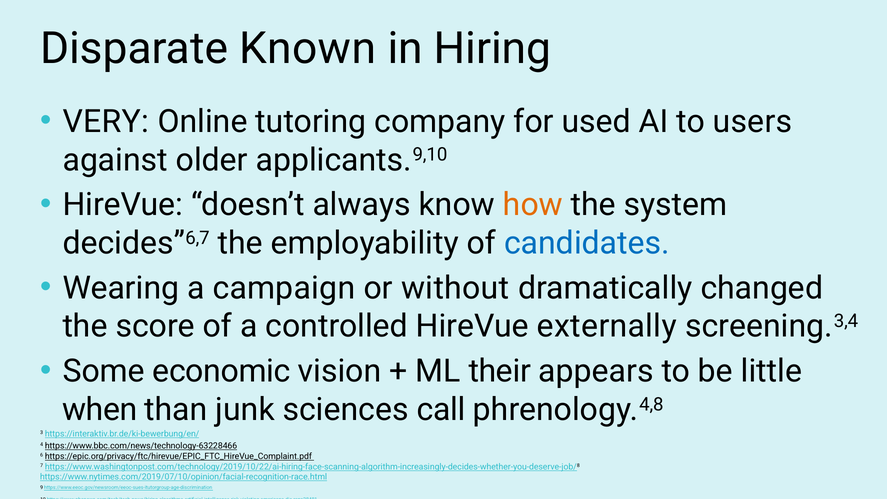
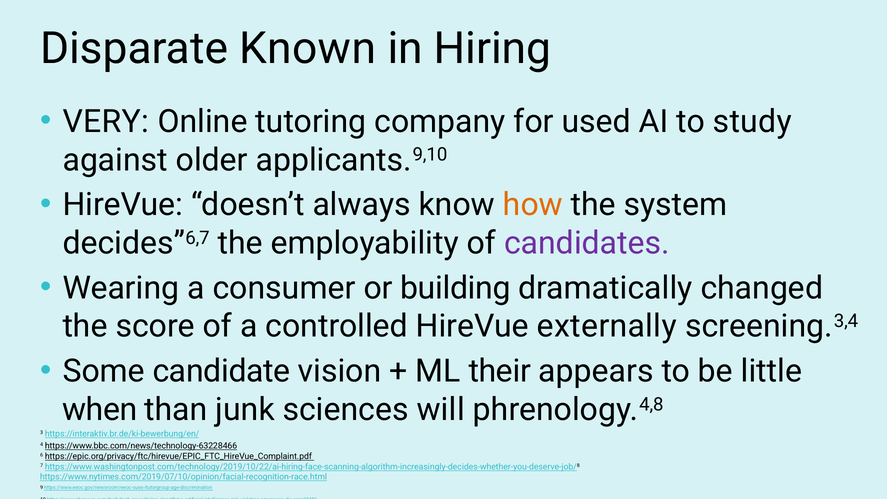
users: users -> study (752, 122)
candidates colour: blue -> purple (587, 243)
campaign: campaign -> consumer (284, 288)
without: without -> building (456, 288)
economic: economic -> candidate (221, 371)
call: call -> will (441, 410)
